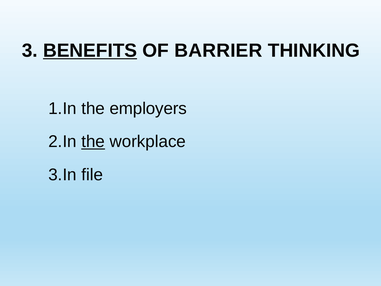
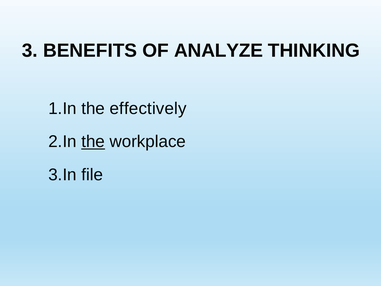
BENEFITS underline: present -> none (90, 51)
BARRIER: BARRIER -> ANALYZE (219, 51)
employers: employers -> effectively (148, 109)
